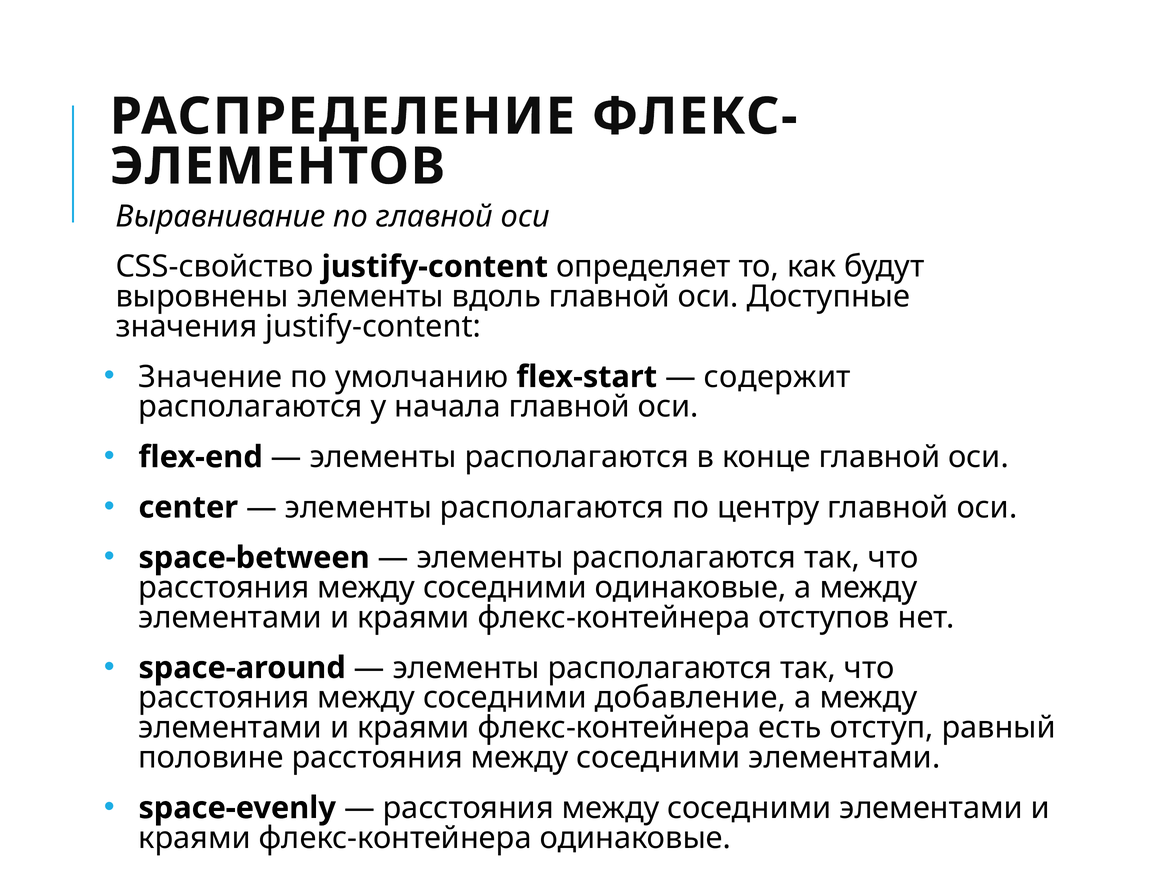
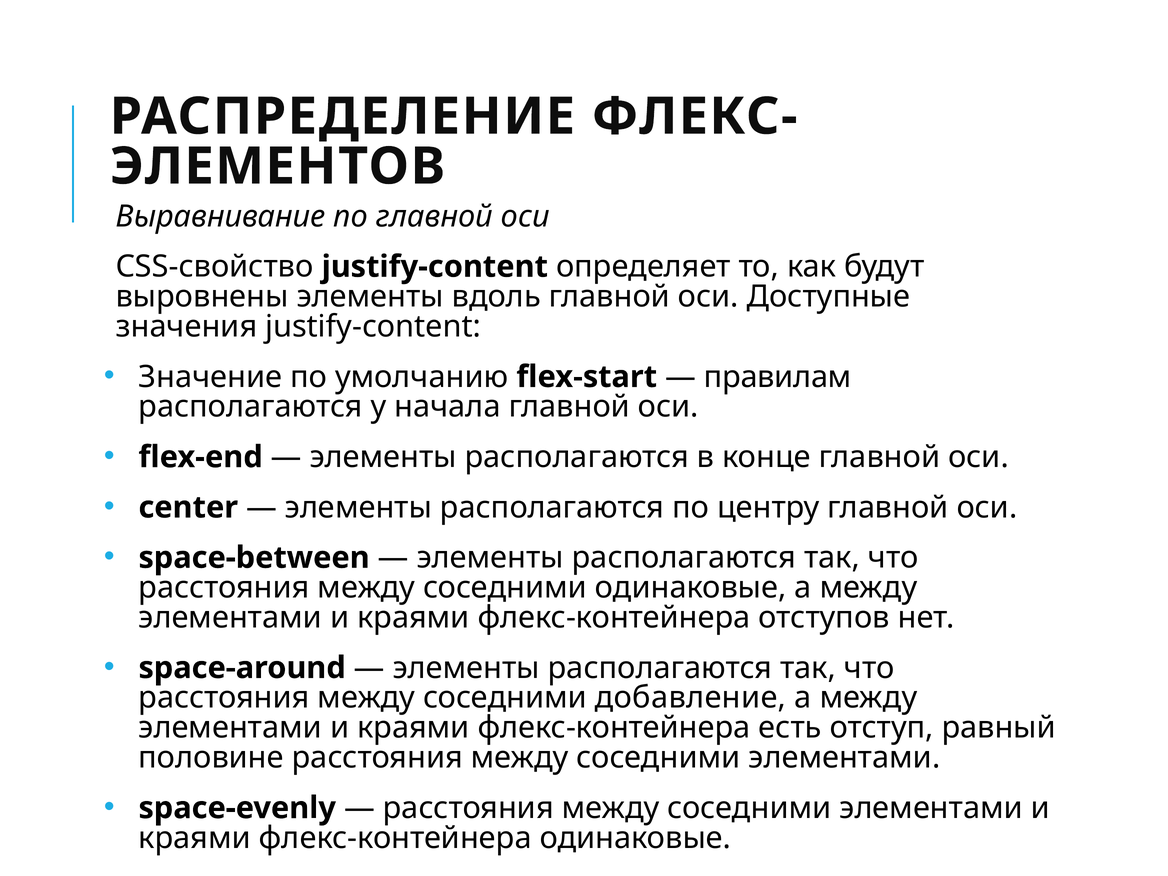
содержит: содержит -> правилам (778, 377)
